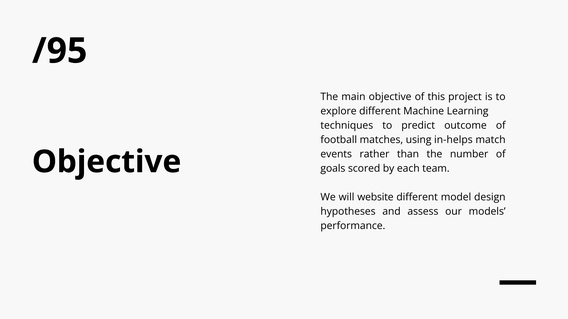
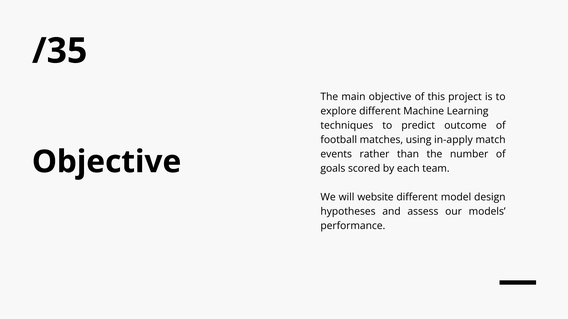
/95: /95 -> /35 (60, 51)
in-helps: in-helps -> in-apply (453, 140)
